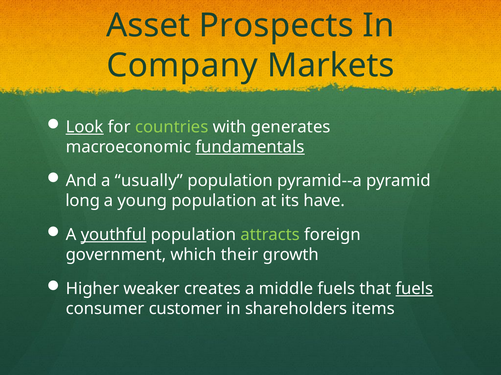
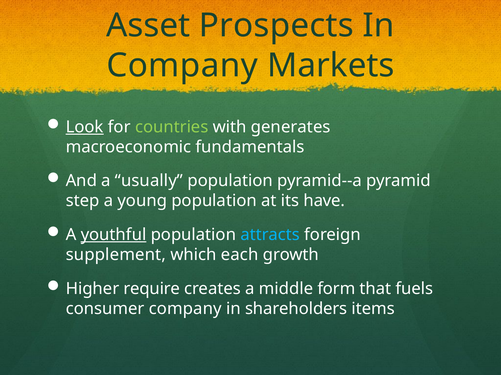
fundamentals underline: present -> none (250, 147)
long: long -> step (83, 201)
attracts colour: light green -> light blue (270, 235)
government: government -> supplement (116, 255)
their: their -> each (240, 255)
weaker: weaker -> require (152, 289)
middle fuels: fuels -> form (336, 289)
fuels underline: present -> none (414, 289)
consumer customer: customer -> company (185, 309)
